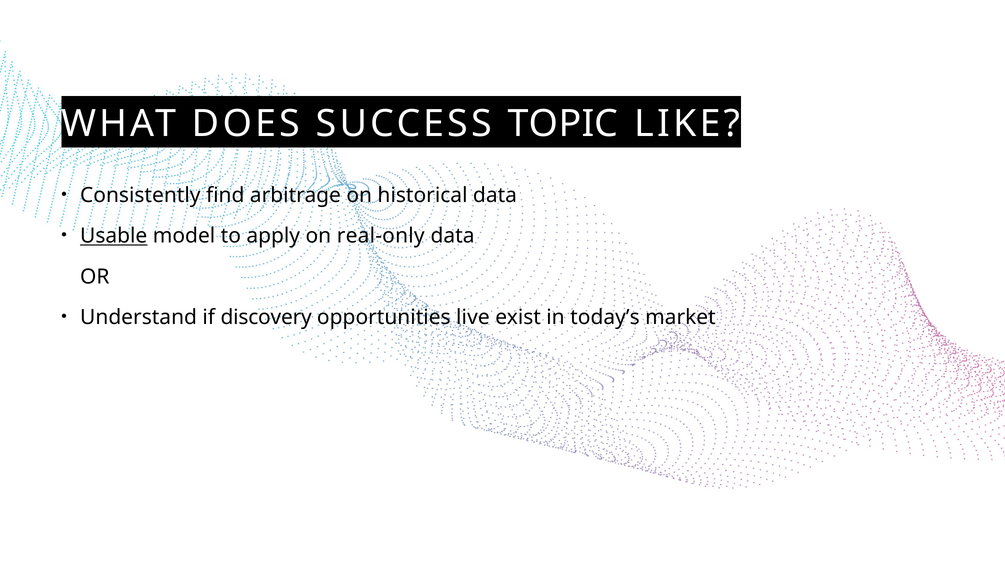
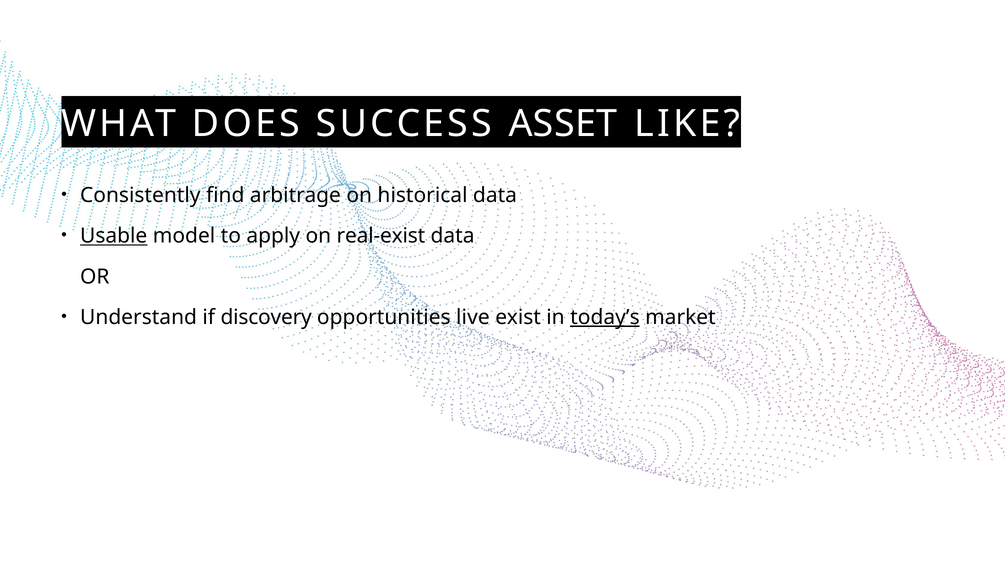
TOPIC: TOPIC -> ASSET (563, 124)
real-only: real-only -> real-exist (381, 236)
today’s underline: none -> present (605, 317)
